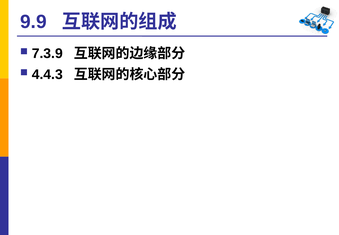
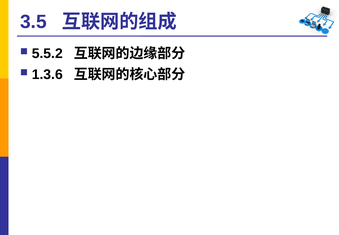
9.9: 9.9 -> 3.5 (33, 22)
7.3.9: 7.3.9 -> 5.5.2 (47, 53)
4.4.3: 4.4.3 -> 1.3.6 (47, 74)
